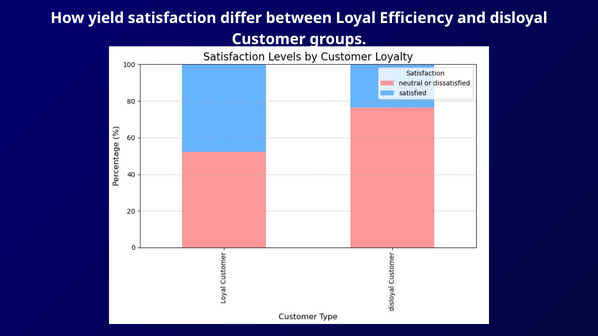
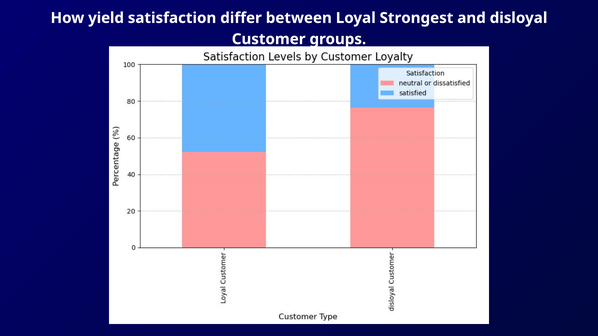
Efficiency: Efficiency -> Strongest (416, 18)
